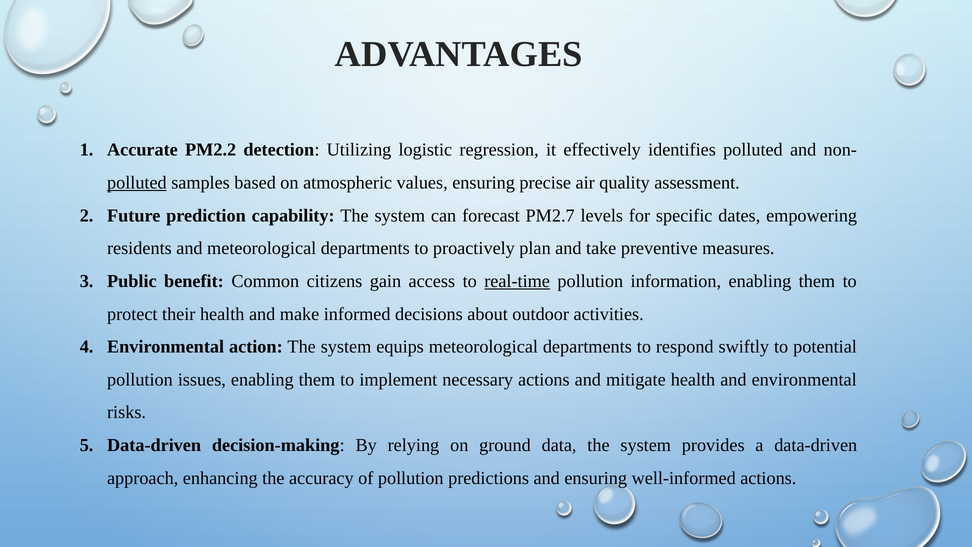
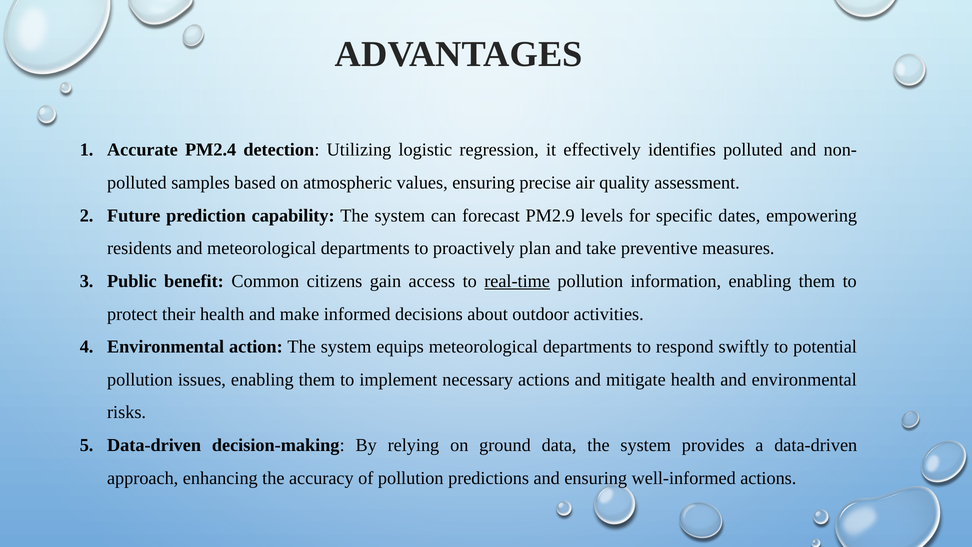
PM2.2: PM2.2 -> PM2.4 (211, 150)
polluted underline: present -> none (137, 183)
PM2.7: PM2.7 -> PM2.9 (550, 215)
